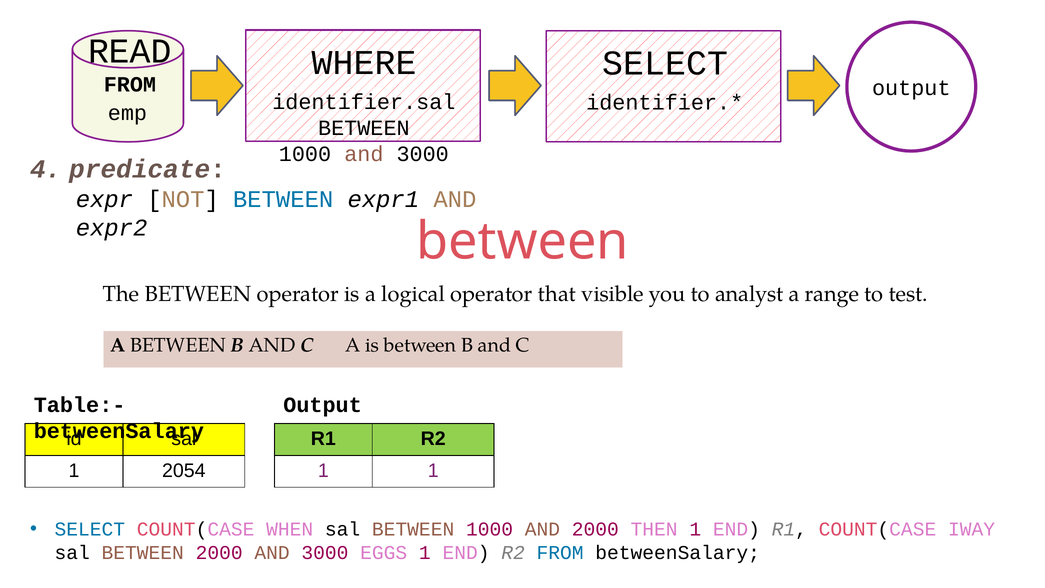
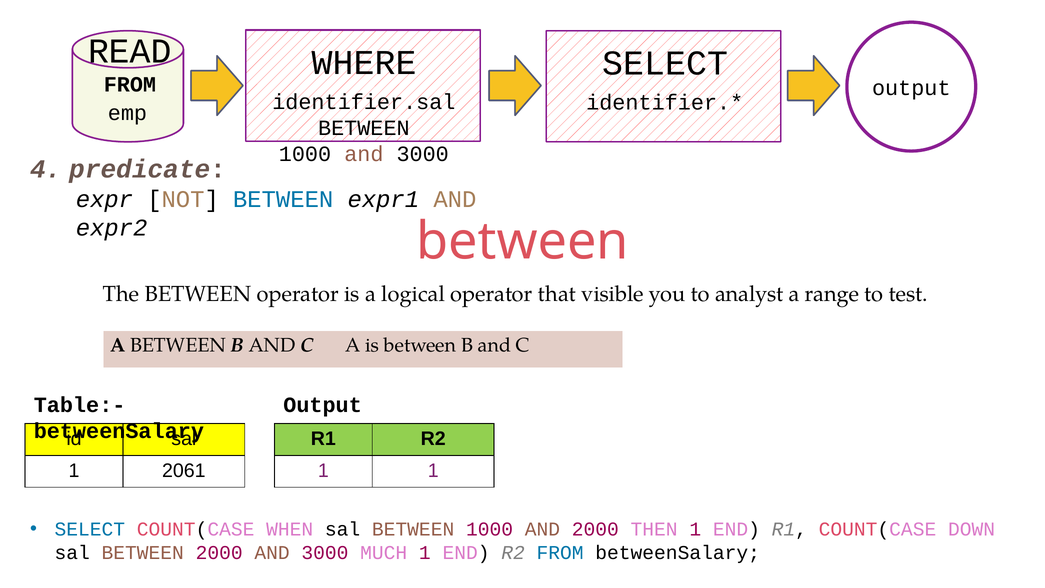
2054: 2054 -> 2061 (184, 471)
IWAY: IWAY -> DOWN (972, 529)
EGGS: EGGS -> MUCH (384, 552)
